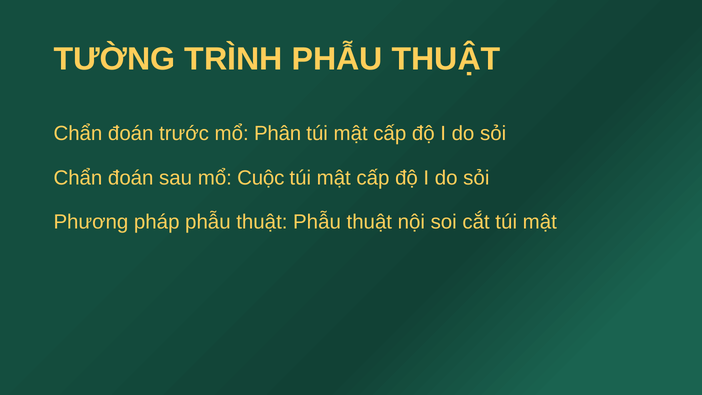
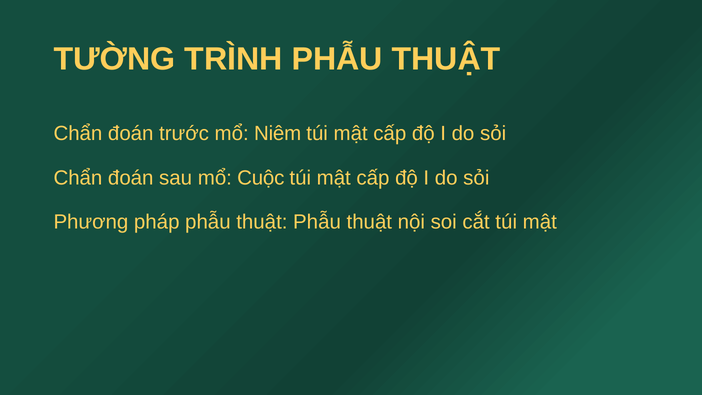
Phân: Phân -> Niêm (278, 134)
